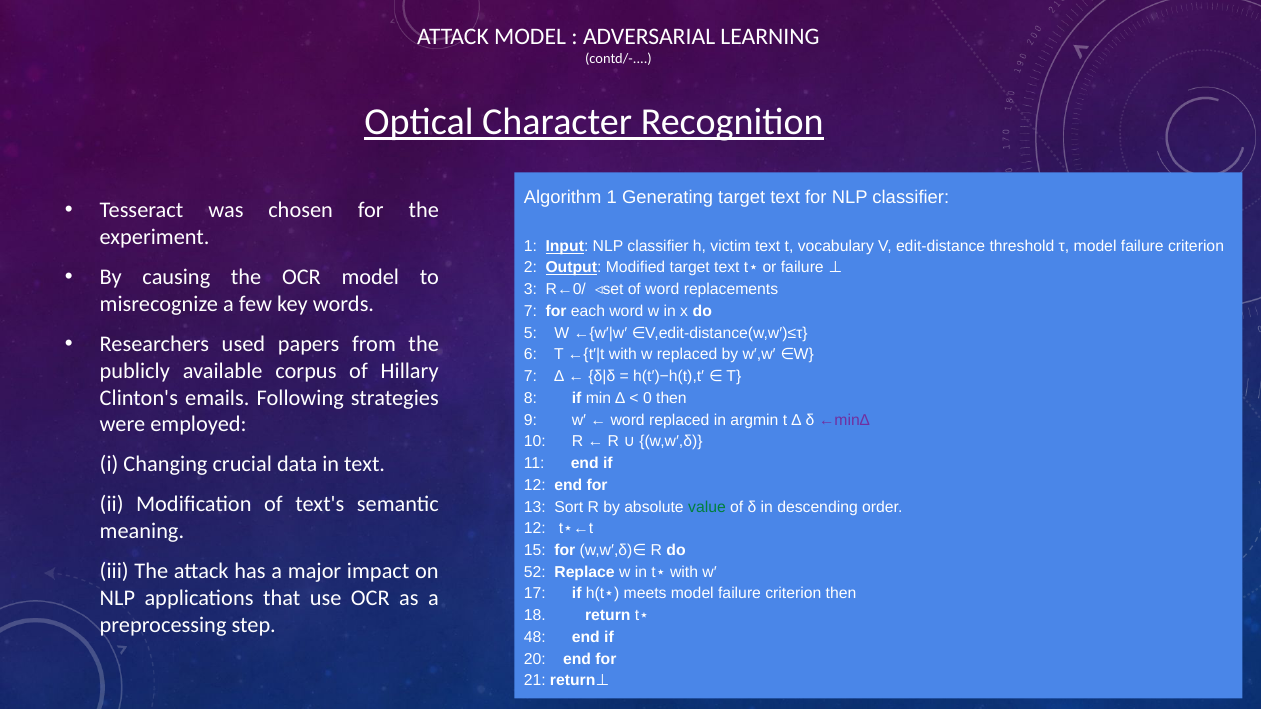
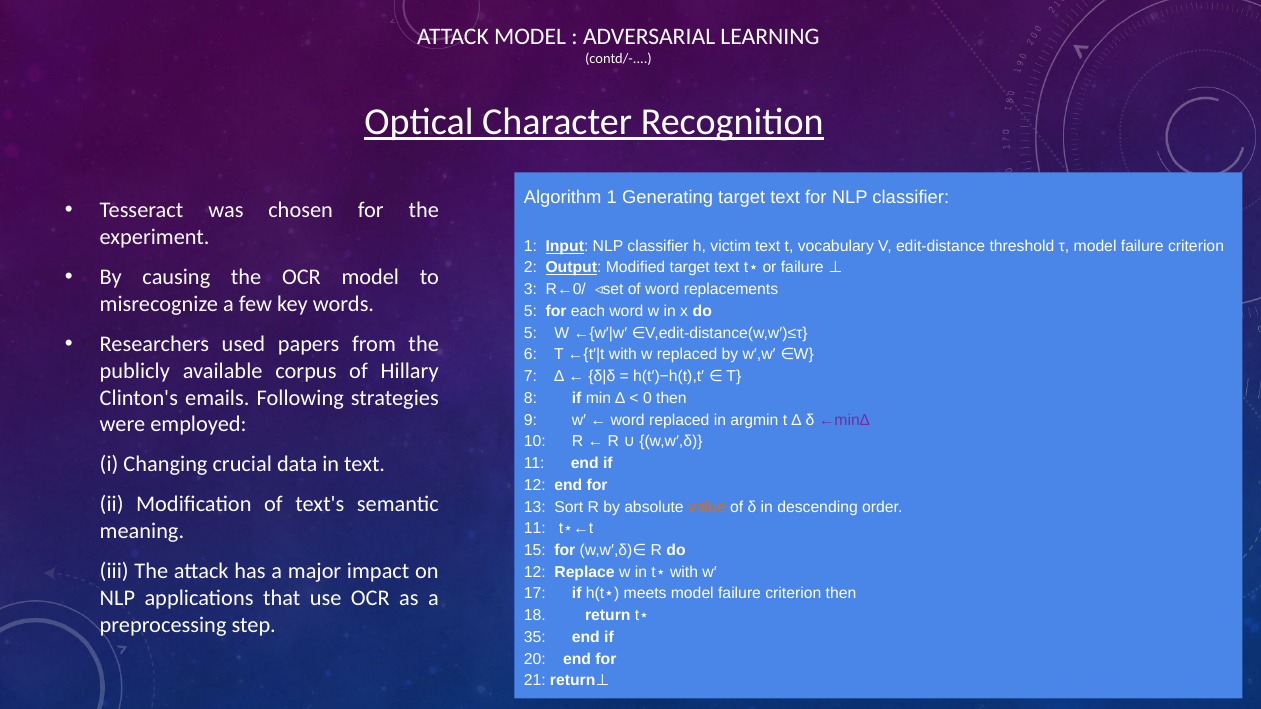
7: 7 -> 5 (530, 311)
value colour: green -> orange (707, 507)
12: 12 -> 11 (535, 529)
52: 52 -> 12 (535, 572)
48: 48 -> 35 (535, 637)
